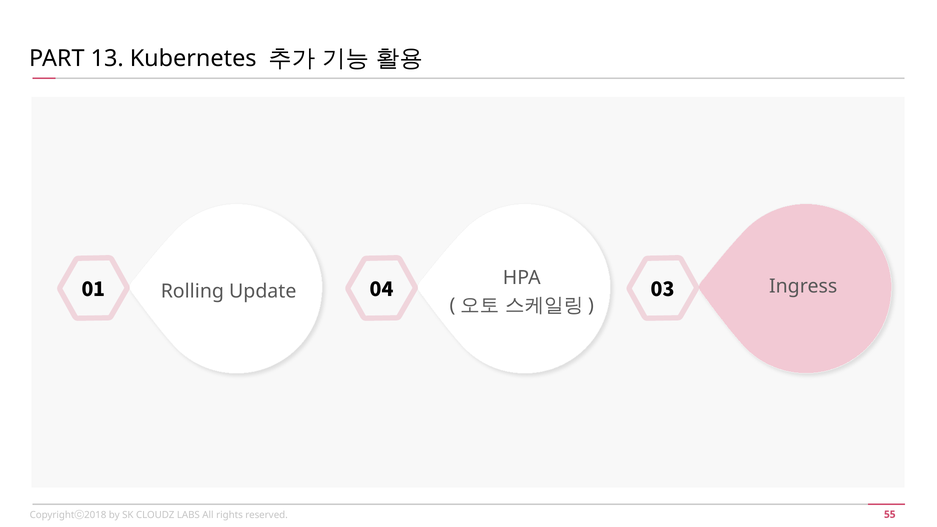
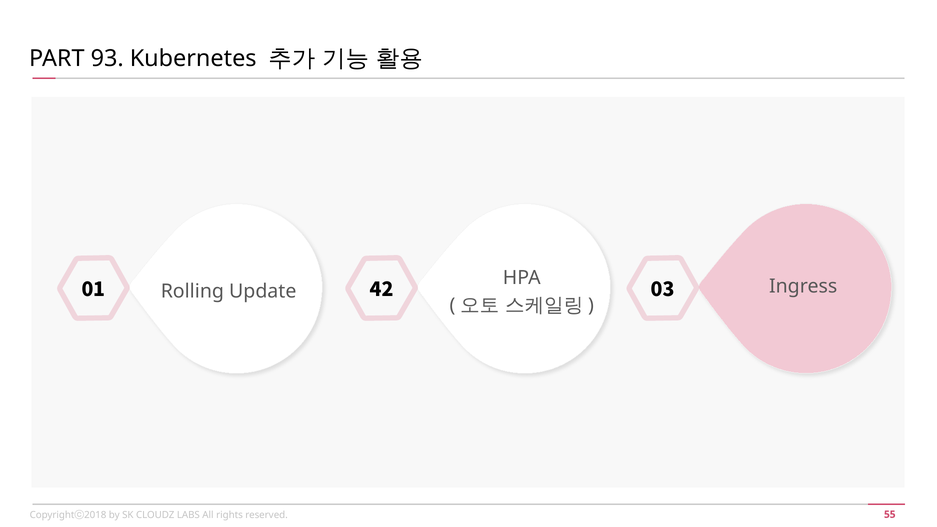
13: 13 -> 93 (107, 58)
04: 04 -> 42 (382, 290)
